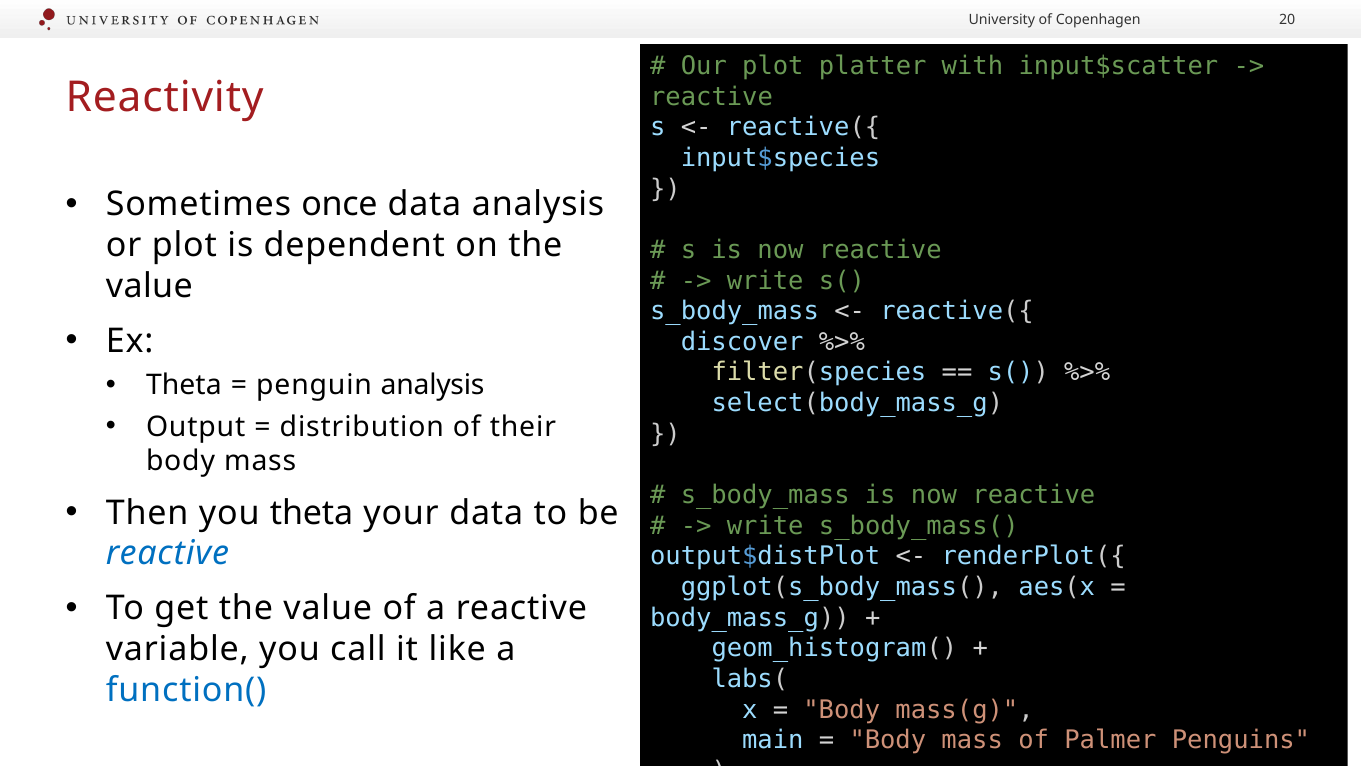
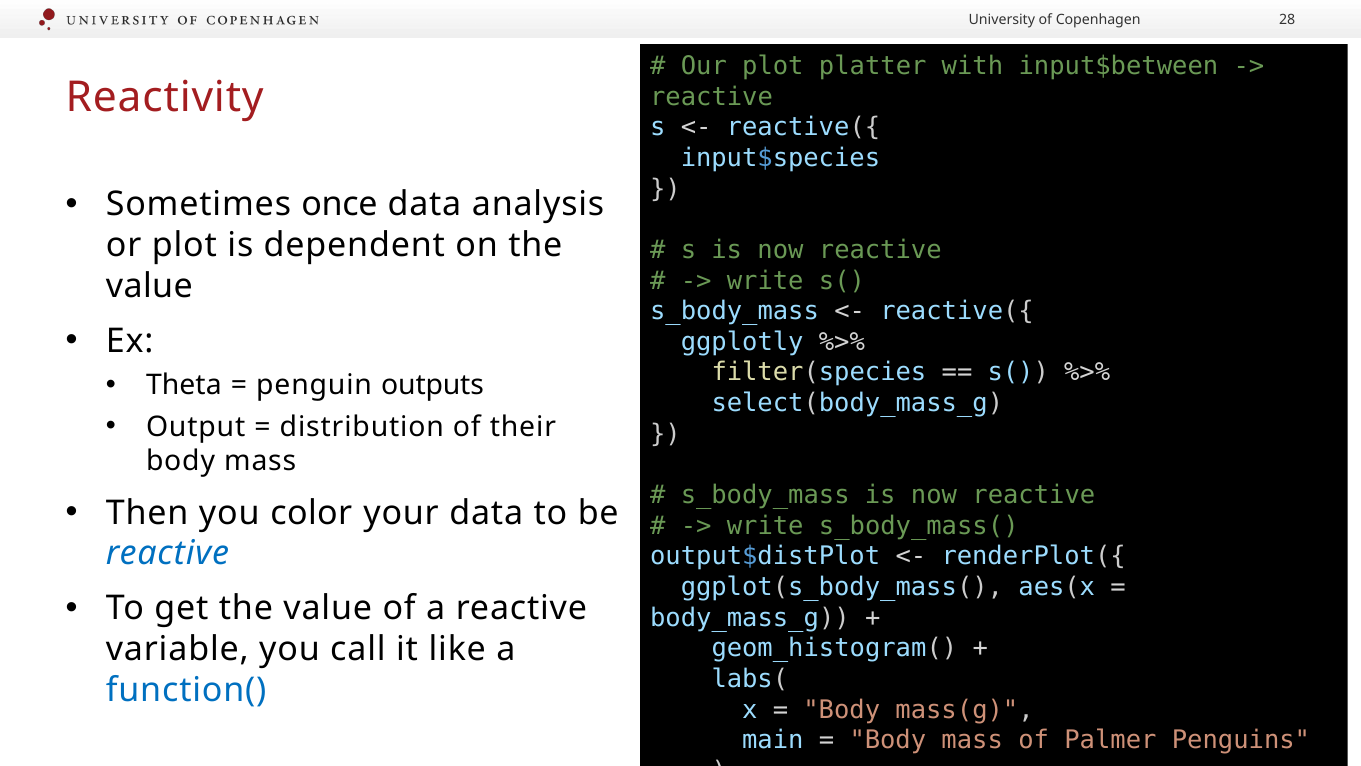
20: 20 -> 28 (1287, 20)
input$scatter: input$scatter -> input$between (1118, 66)
discover: discover -> ggplotly (742, 342)
penguin analysis: analysis -> outputs (433, 385)
you theta: theta -> color (311, 513)
